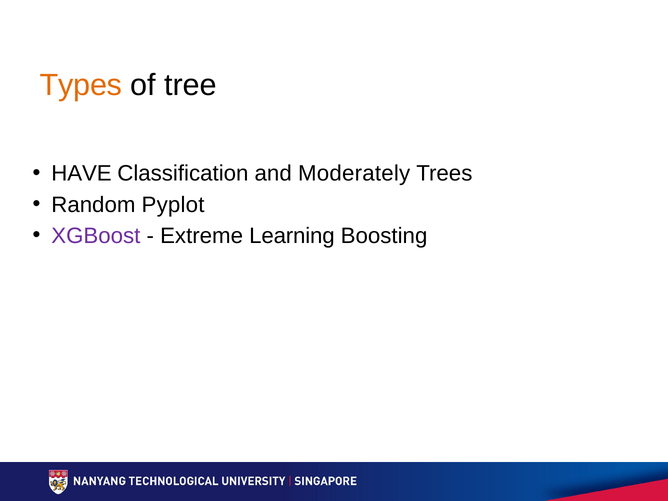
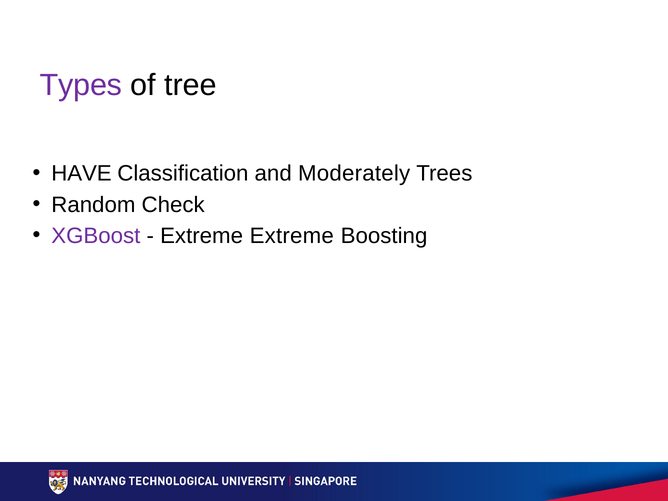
Types colour: orange -> purple (81, 85)
Pyplot: Pyplot -> Check (173, 205)
Extreme Learning: Learning -> Extreme (292, 236)
